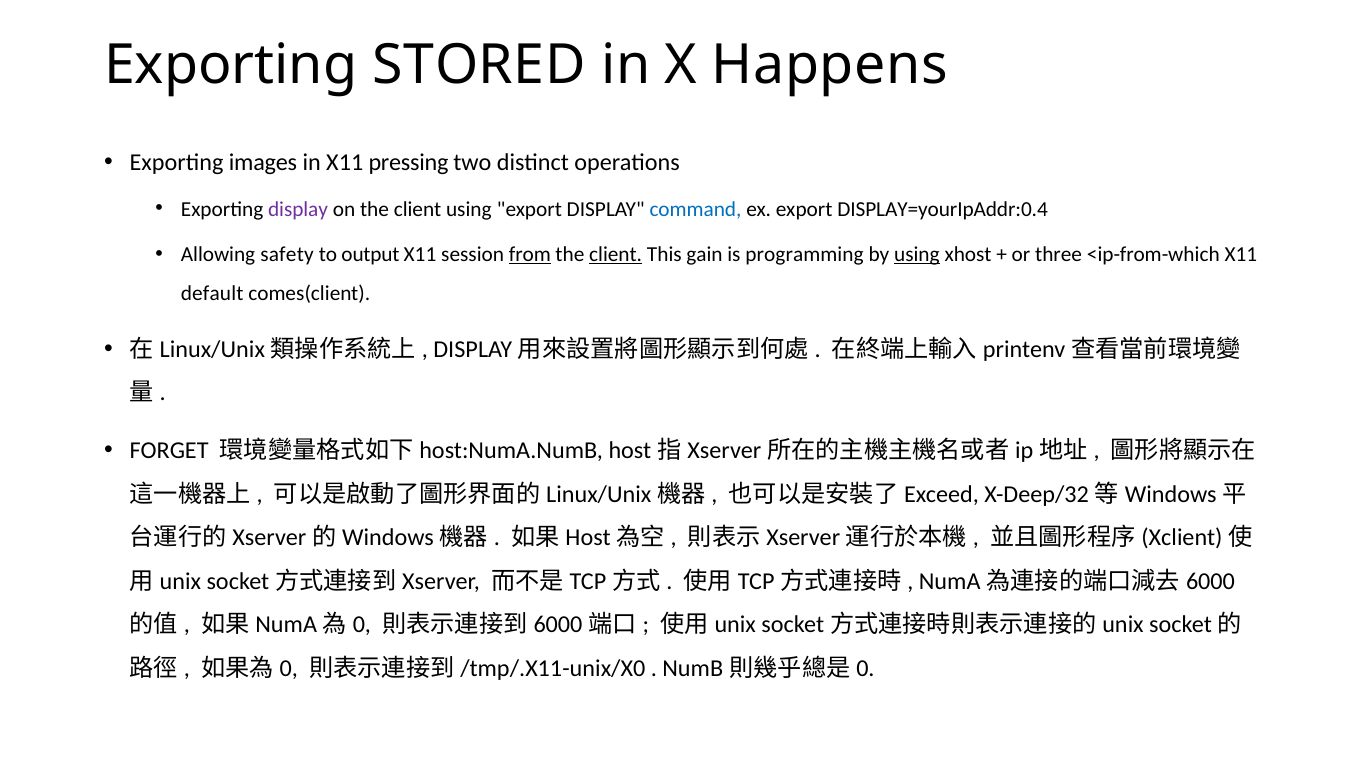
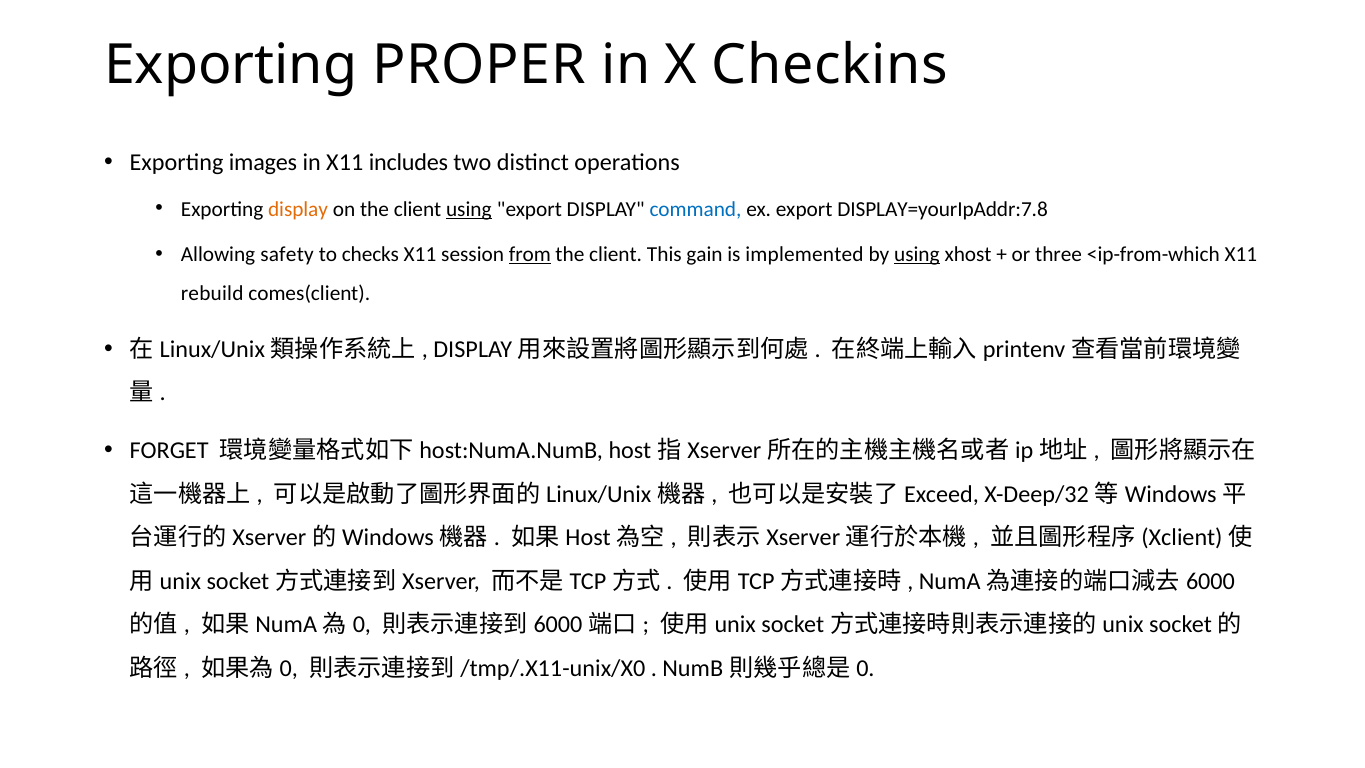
STORED: STORED -> PROPER (479, 66)
Happens: Happens -> Checkins (830, 66)
pressing: pressing -> includes (409, 162)
display colour: purple -> orange (298, 209)
using underline: none -> present (469, 209)
DISPLAY=yourIpAddr:0.4: DISPLAY=yourIpAddr:0.4 -> DISPLAY=yourIpAddr:7.8 (943, 209)
output: output -> checks (370, 255)
client underline: present -> none (616, 255)
programming: programming -> implemented (804, 255)
default: default -> rebuild (212, 293)
